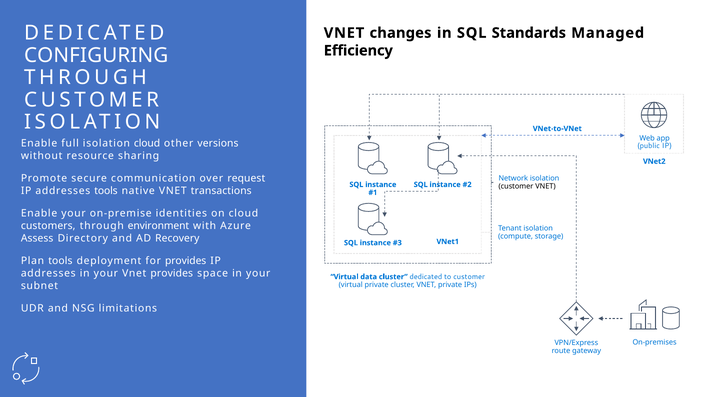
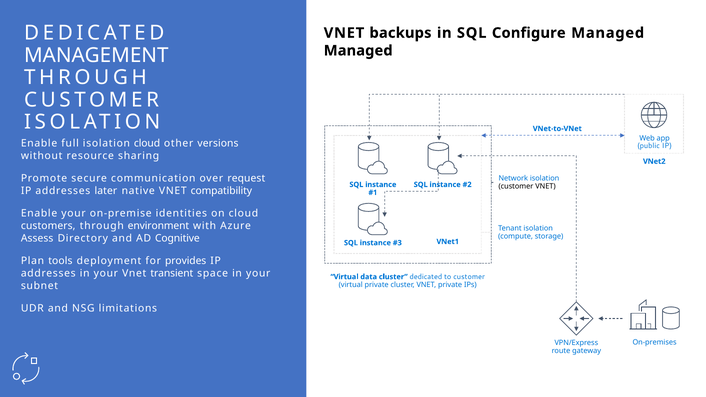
changes: changes -> backups (400, 33)
Standards: Standards -> Configure (529, 33)
Efficiency: Efficiency -> Managed (358, 51)
CONFIGURING: CONFIGURING -> MANAGEMENT (96, 55)
addresses tools: tools -> later (106, 191)
transactions: transactions -> compatibility (221, 191)
Recovery: Recovery -> Cognitive (177, 238)
Vnet provides: provides -> transient (172, 274)
